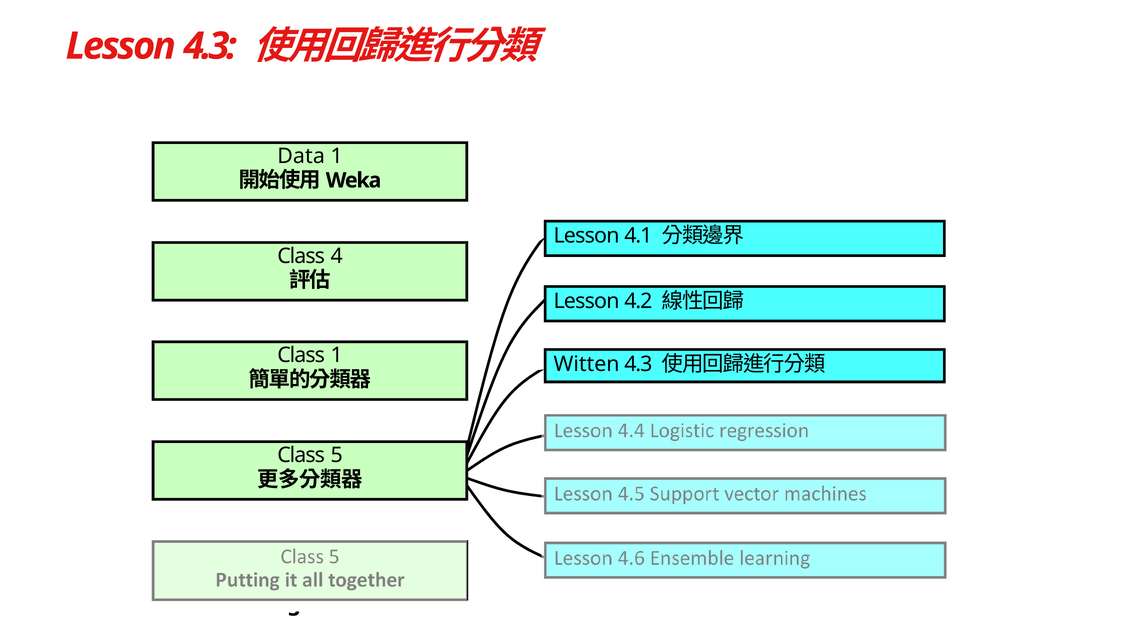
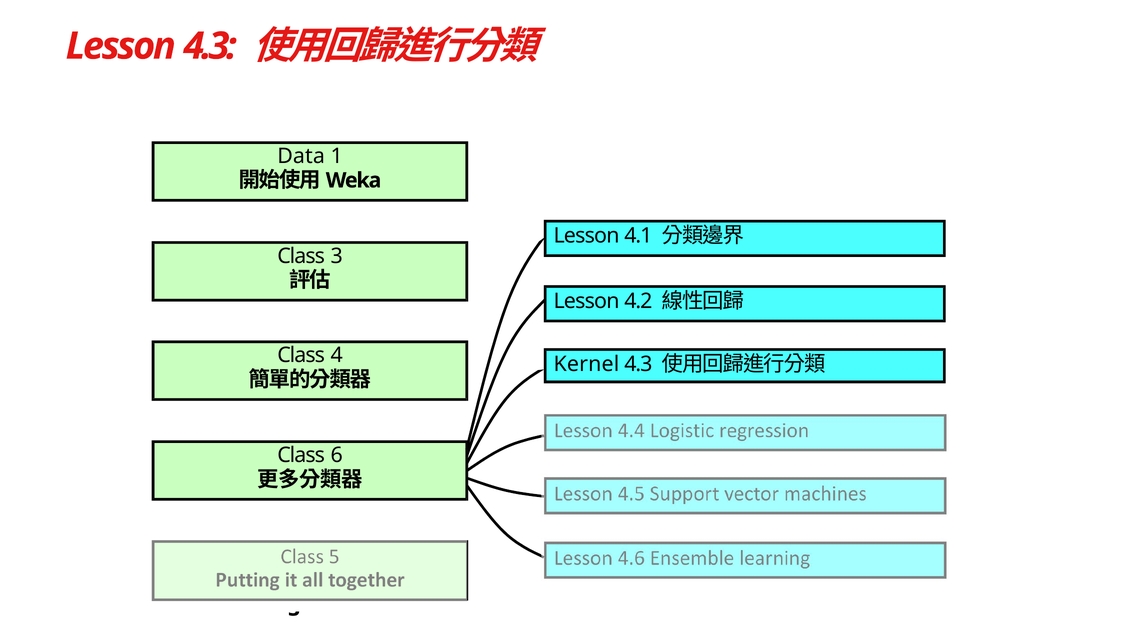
4: 4 -> 3 (337, 256)
Class 1: 1 -> 4 (337, 355)
Witten: Witten -> Kernel (586, 364)
5: 5 -> 6 (337, 455)
